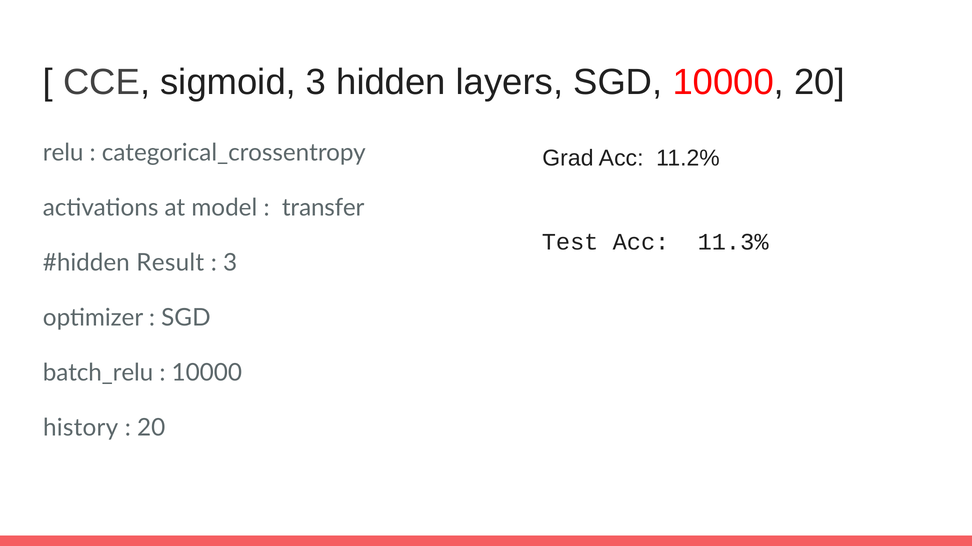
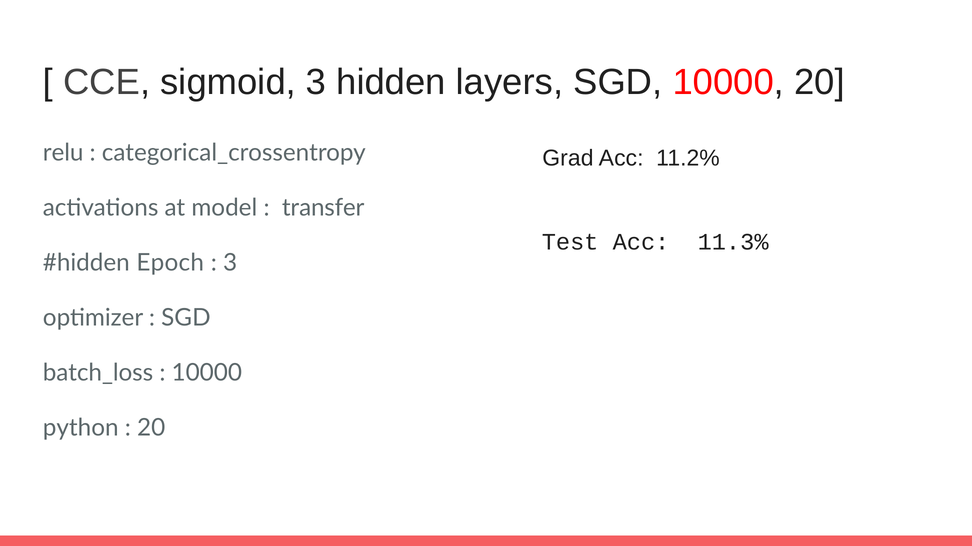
Result: Result -> Epoch (170, 263)
batch_relu: batch_relu -> batch_loss (98, 373)
history: history -> python (81, 428)
